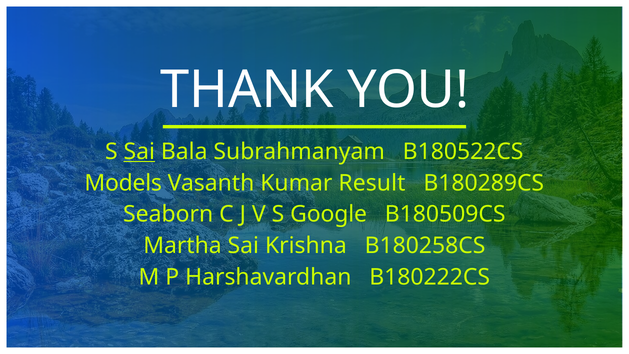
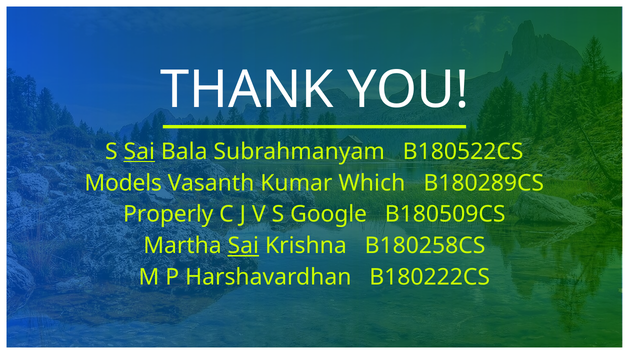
Result: Result -> Which (372, 183)
Seaborn: Seaborn -> Properly (168, 214)
Sai underline: none -> present (243, 246)
